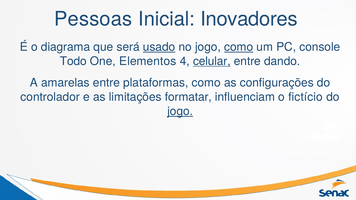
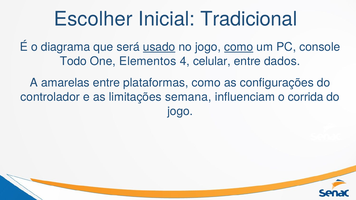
Pessoas: Pessoas -> Escolher (93, 19)
Inovadores: Inovadores -> Tradicional (249, 19)
celular underline: present -> none (212, 61)
dando: dando -> dados (282, 61)
formatar: formatar -> semana (188, 97)
fictício: fictício -> corrida (306, 97)
jogo underline: present -> none (180, 111)
